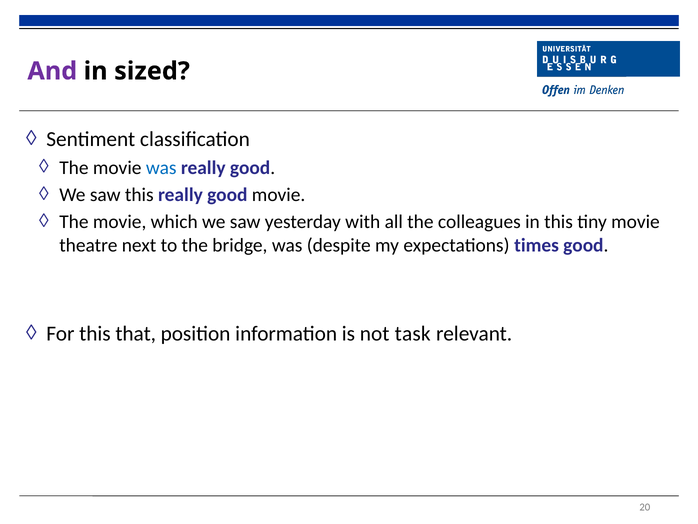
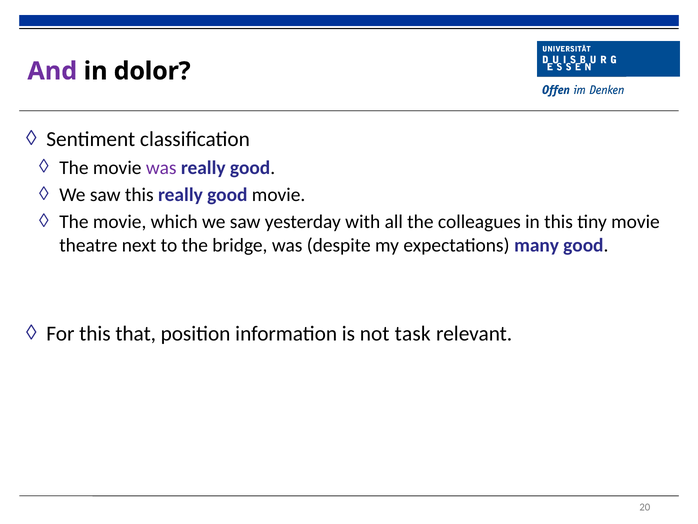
sized: sized -> dolor (152, 71)
was colour: blue -> purple (161, 167)
times: times -> many (537, 245)
